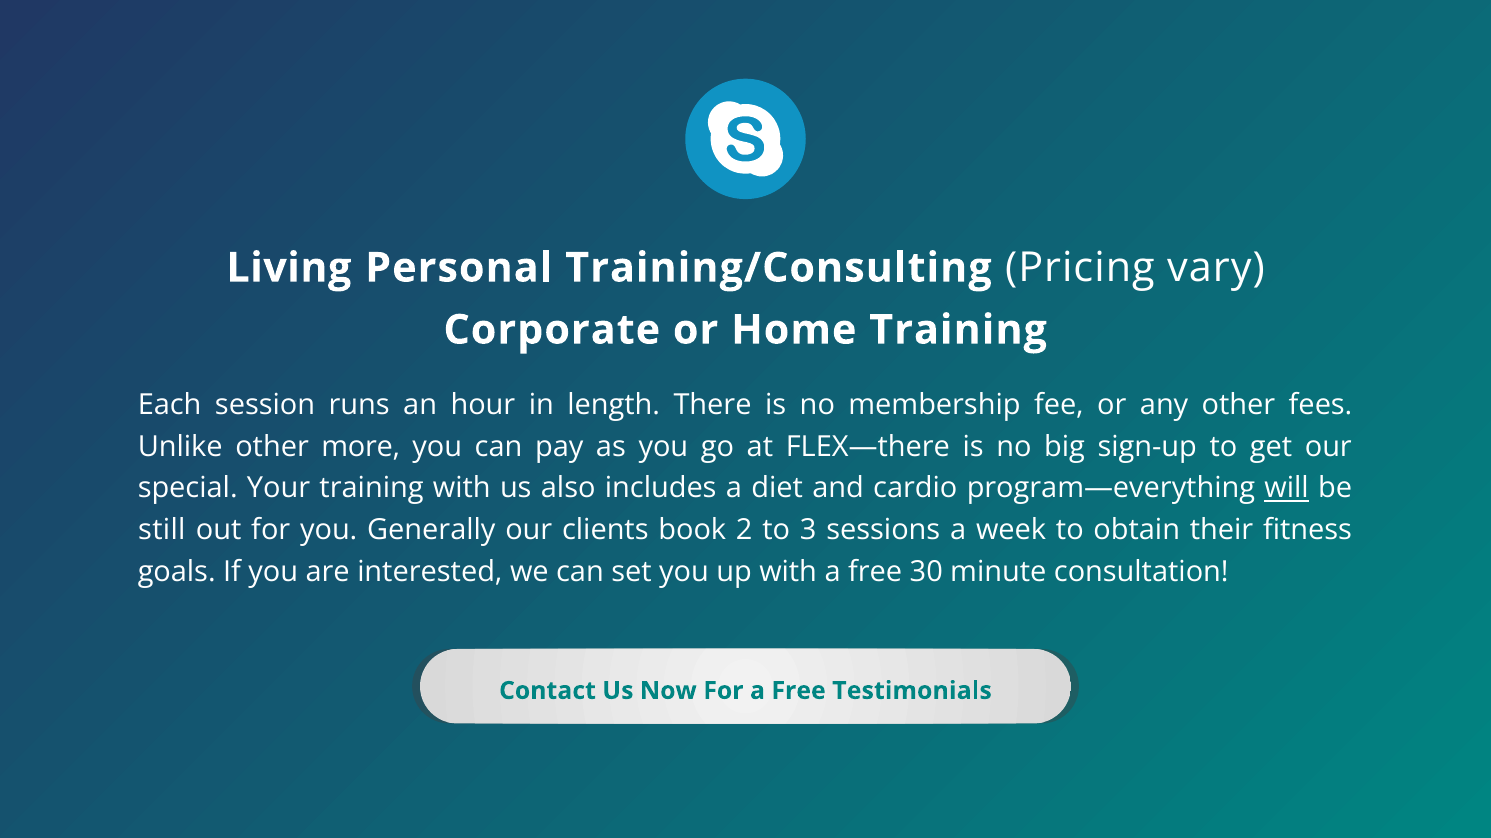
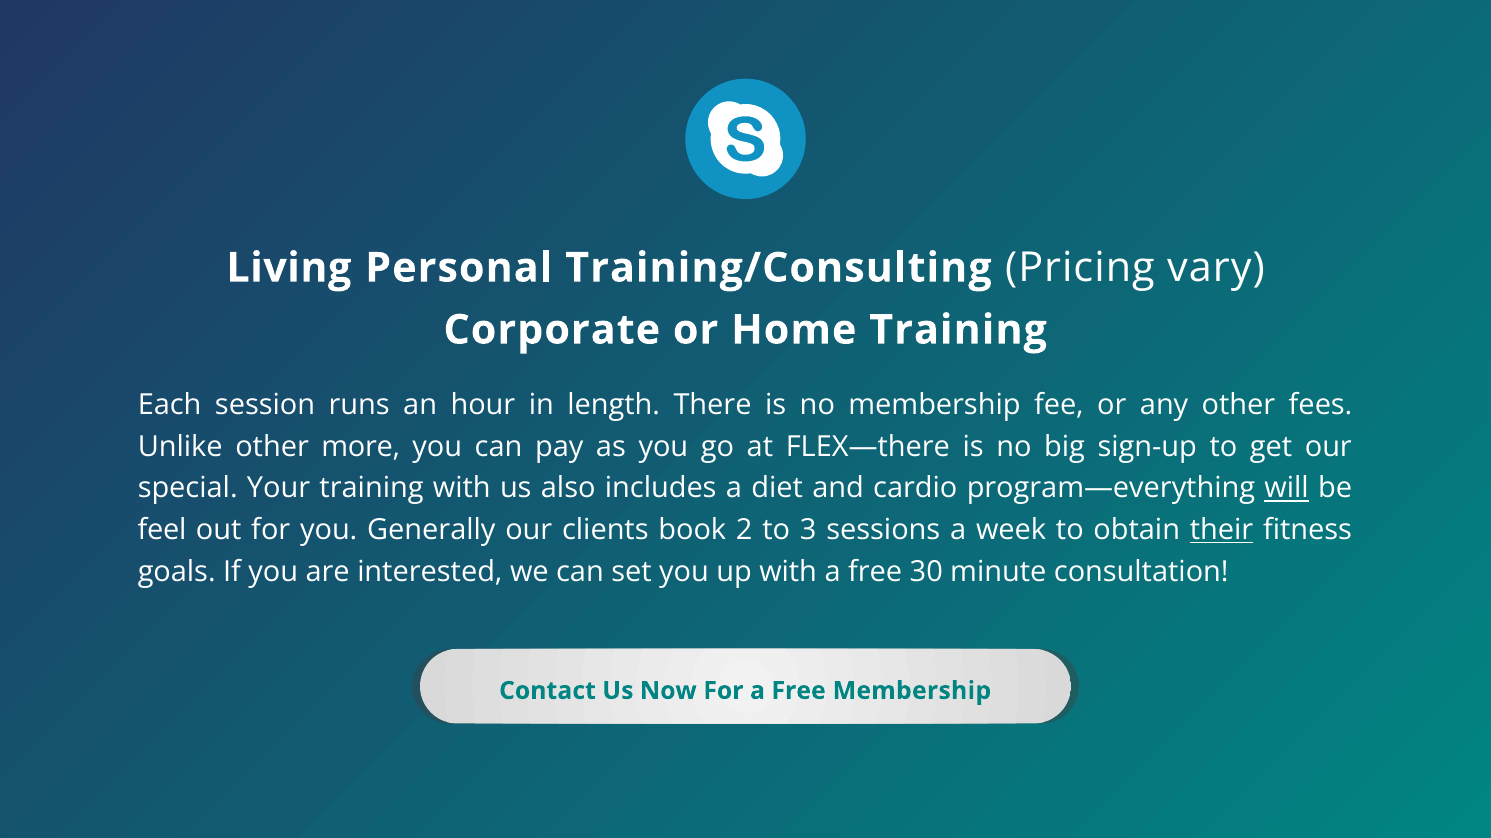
still: still -> feel (162, 530)
their underline: none -> present (1222, 530)
Free Testimonials: Testimonials -> Membership (912, 691)
